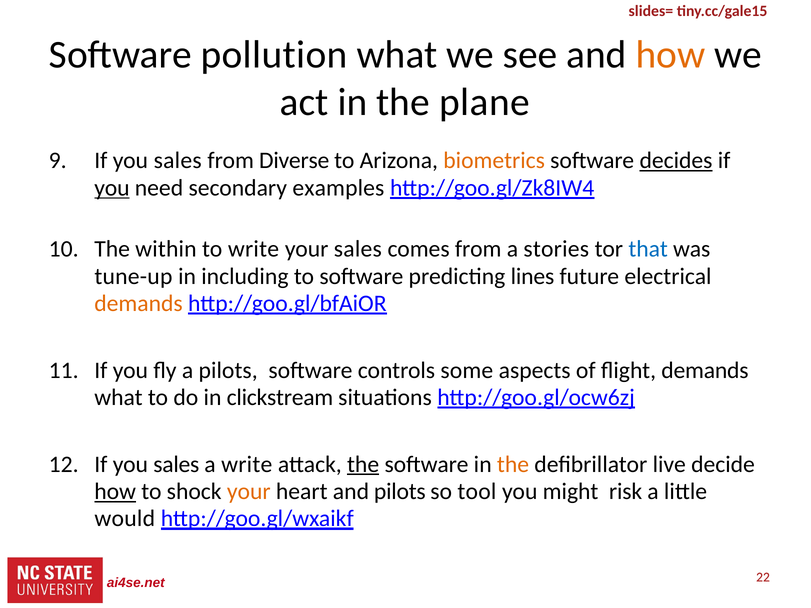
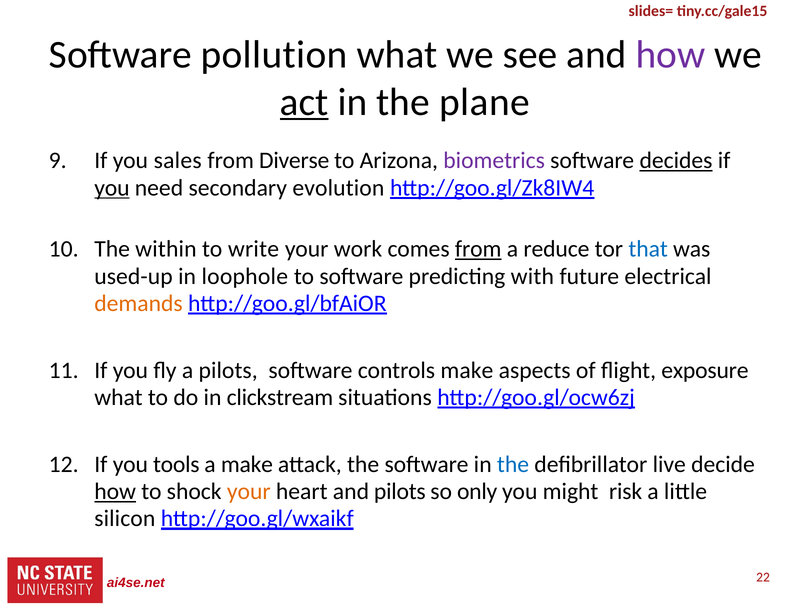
how colour: orange -> purple (670, 55)
act underline: none -> present (304, 102)
biometrics colour: orange -> purple (494, 161)
examples: examples -> evolution (338, 188)
your sales: sales -> work (358, 249)
from underline: none -> present (478, 249)
stories: stories -> reduce (556, 249)
tune-up: tune-up -> used-up (133, 276)
including: including -> loophole (245, 276)
lines: lines -> with (532, 276)
controls some: some -> make (467, 370)
flight demands: demands -> exposure (705, 370)
sales: sales -> tools (176, 464)
a write: write -> make (247, 464)
the underline: present -> none (363, 464)
the colour: orange -> blue (513, 464)
tool: tool -> only (477, 492)
would: would -> silicon (125, 519)
